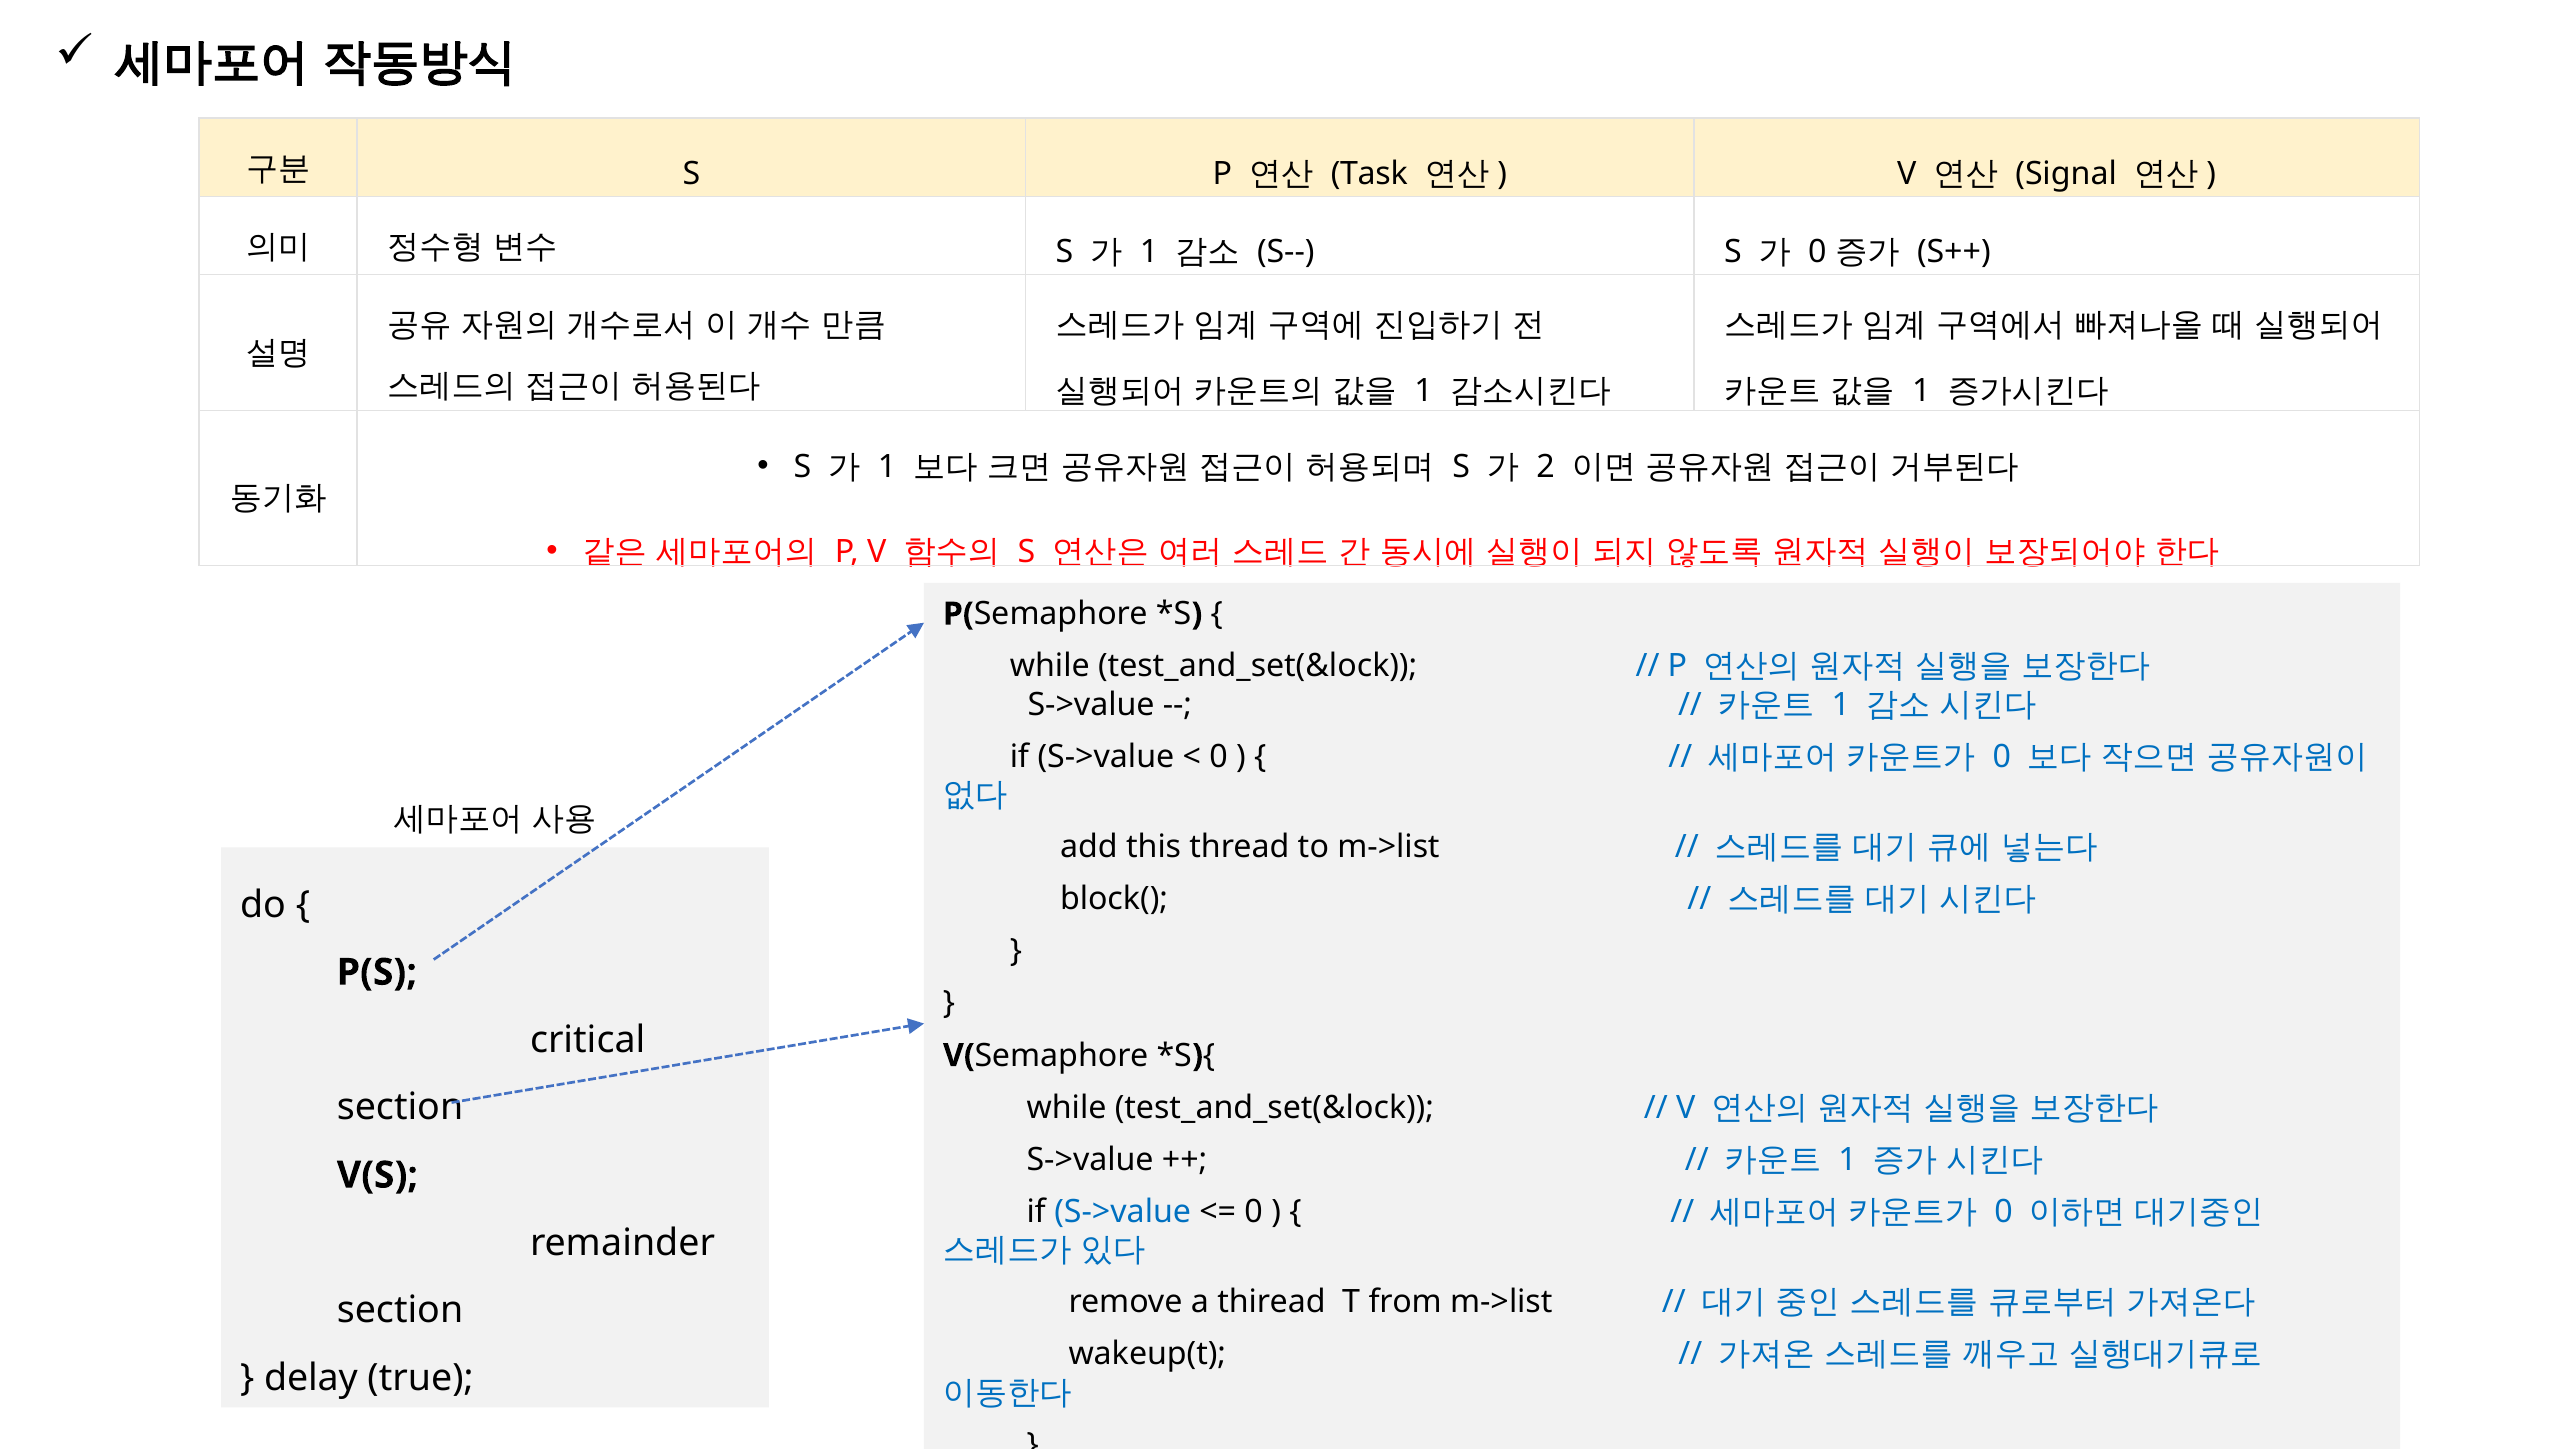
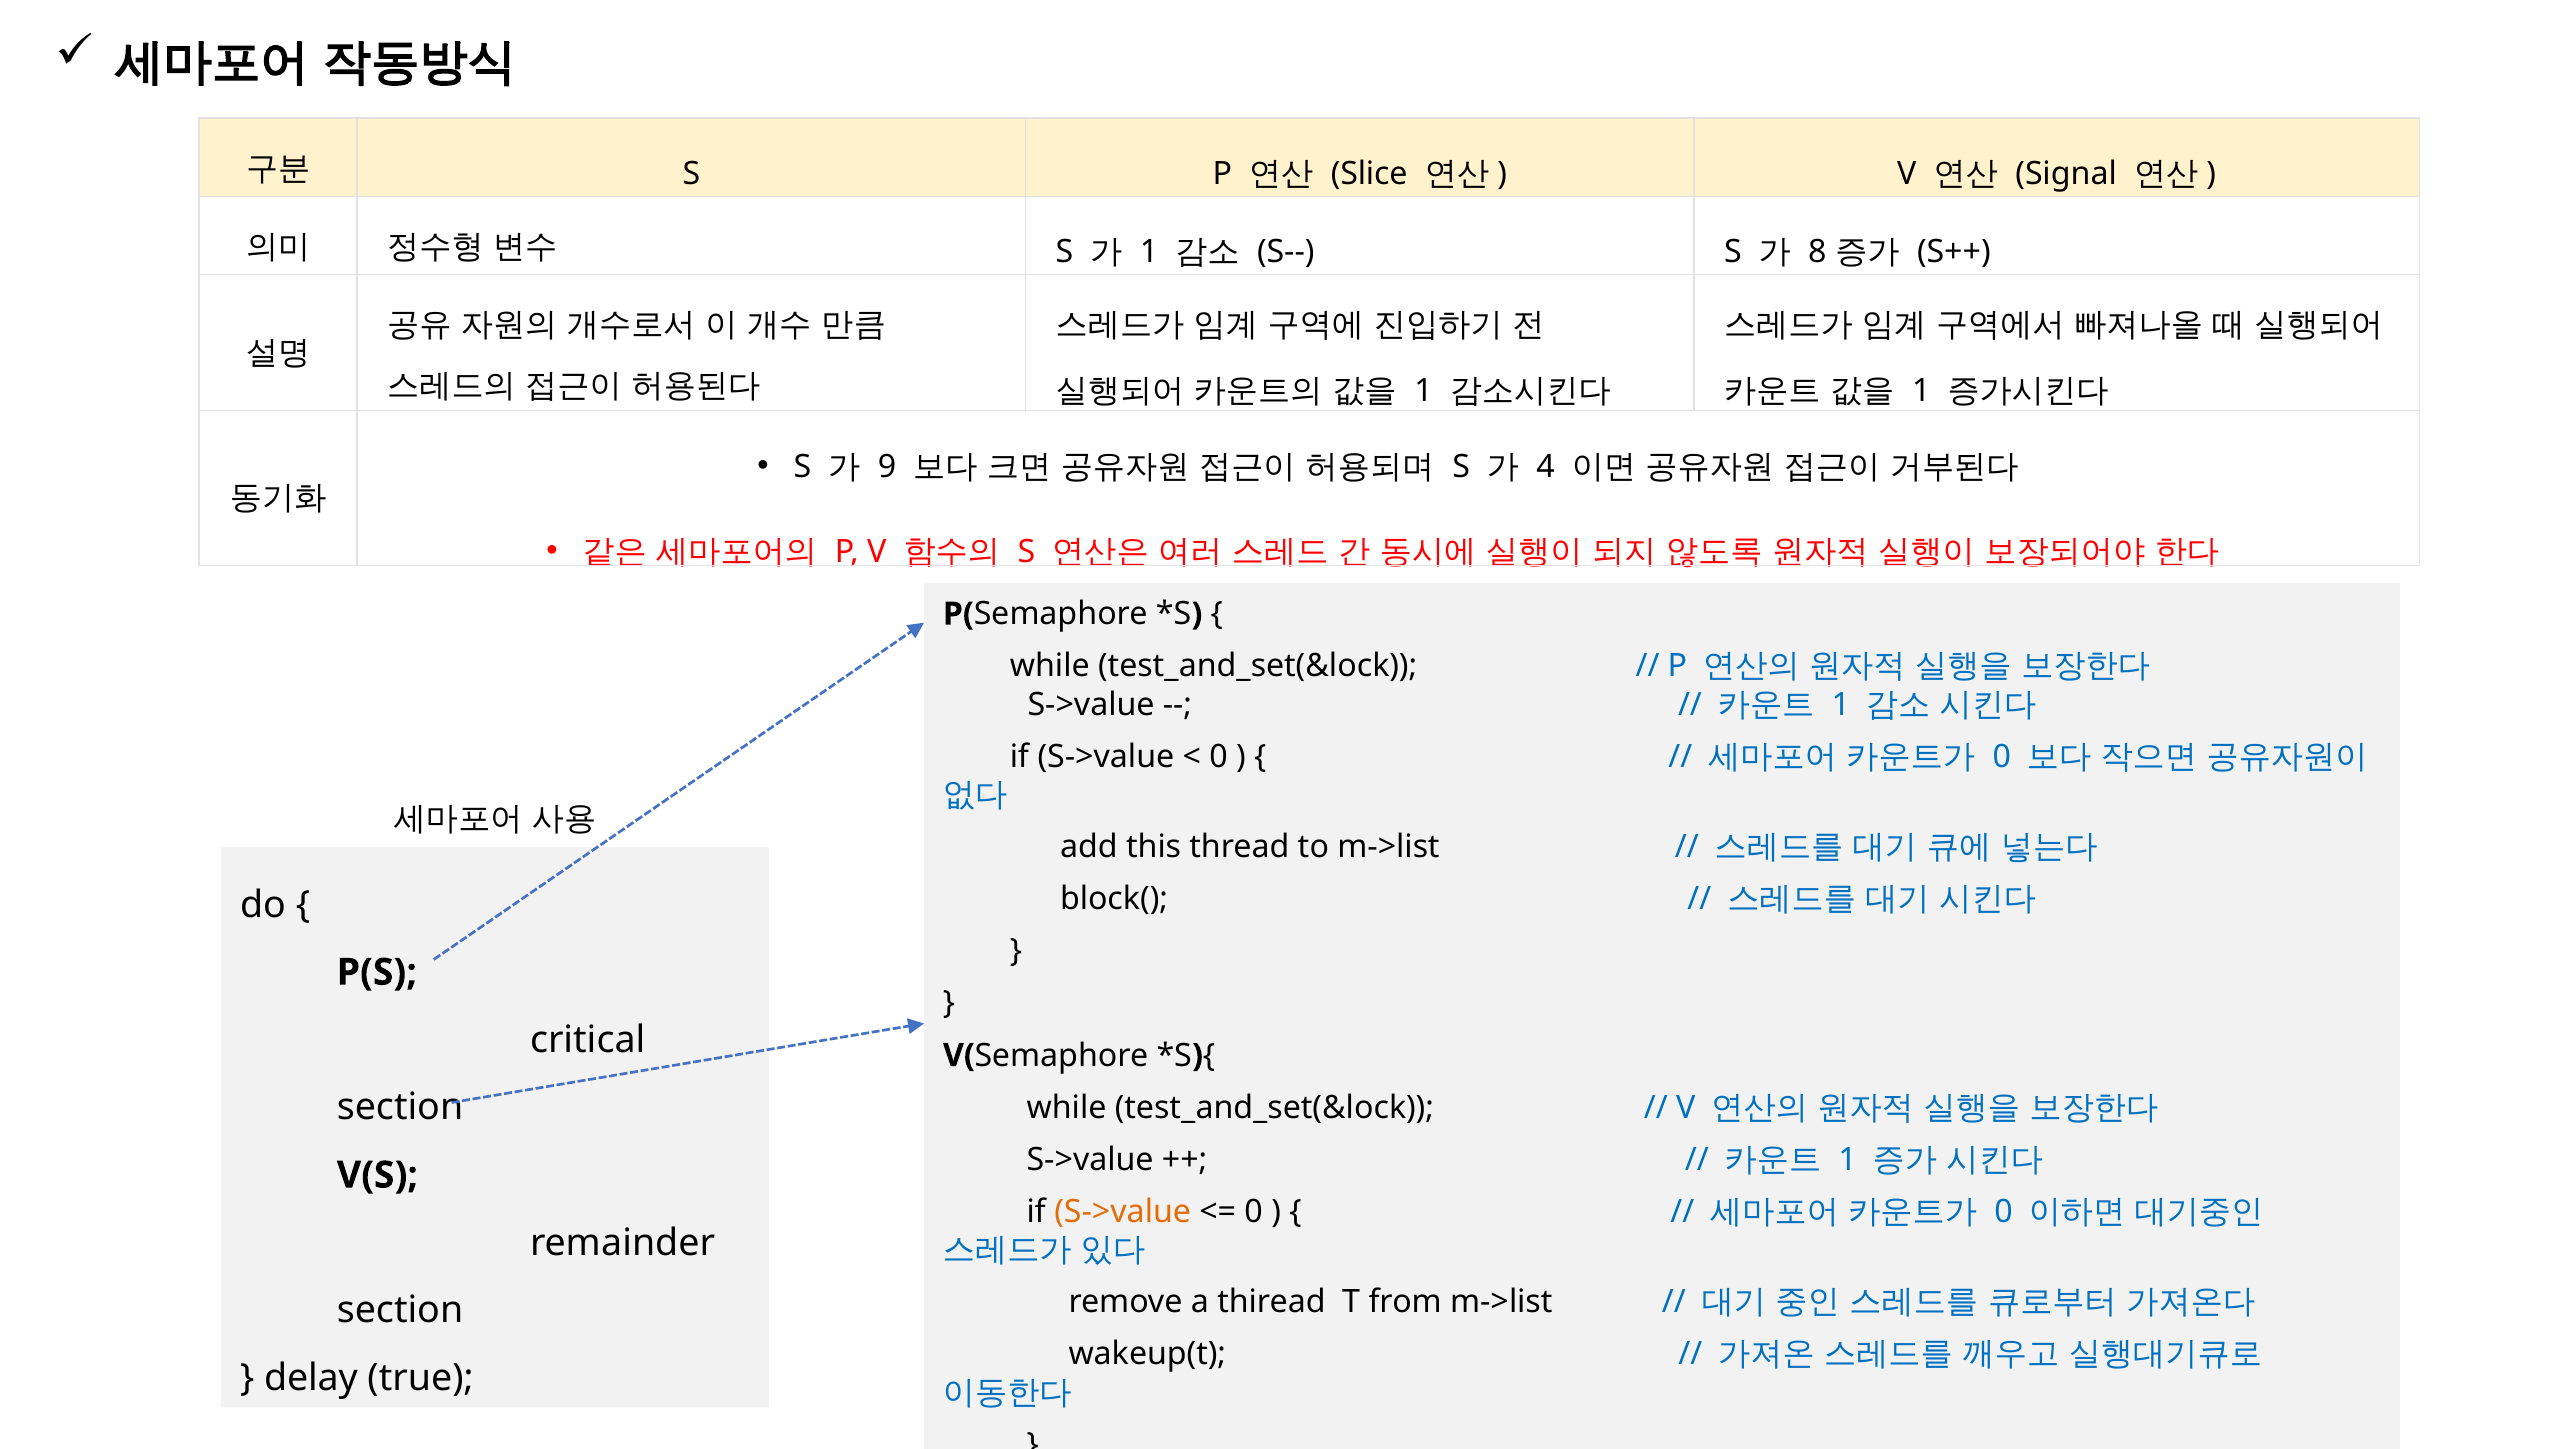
Task: Task -> Slice (1369, 174)
0: 0 -> 8 (1817, 252)
1: 1 -> 9 (887, 466)
2: 2 -> 4 (1546, 466)
S->value colour: blue -> orange (1123, 1211)
